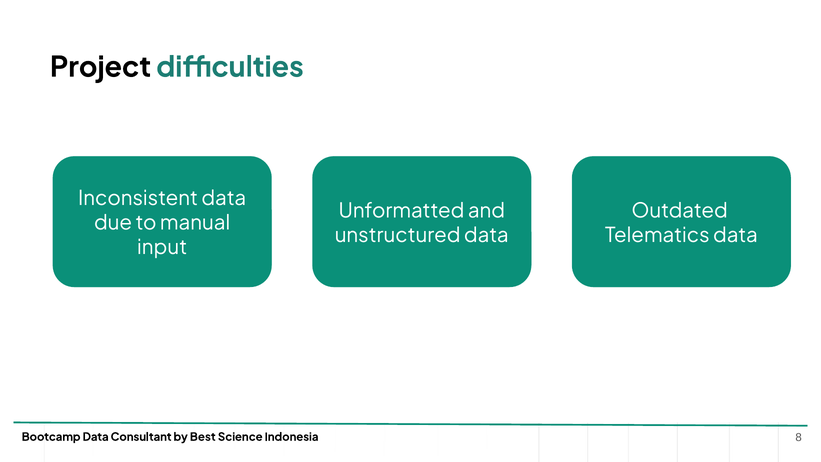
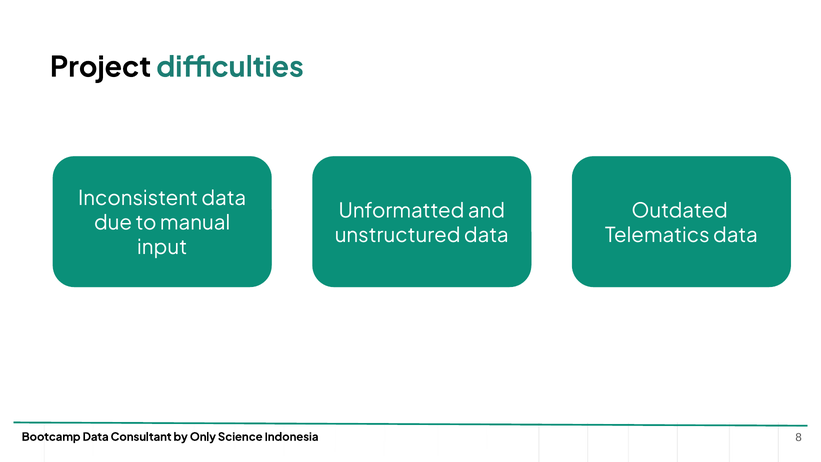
Best: Best -> Only (203, 437)
